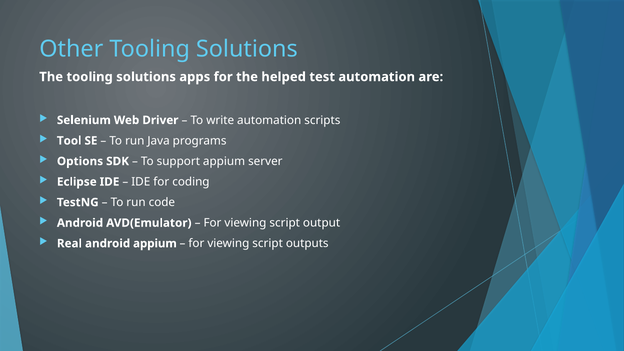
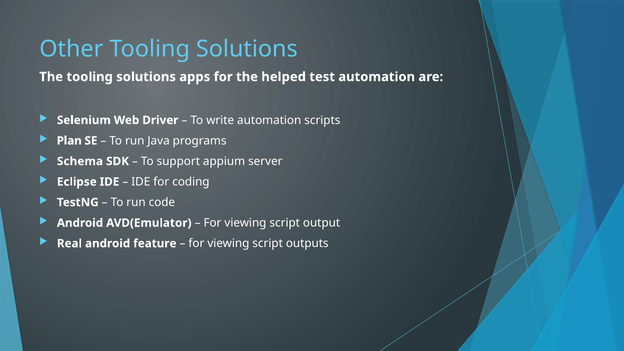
Tool: Tool -> Plan (69, 141)
Options: Options -> Schema (80, 161)
android appium: appium -> feature (155, 243)
